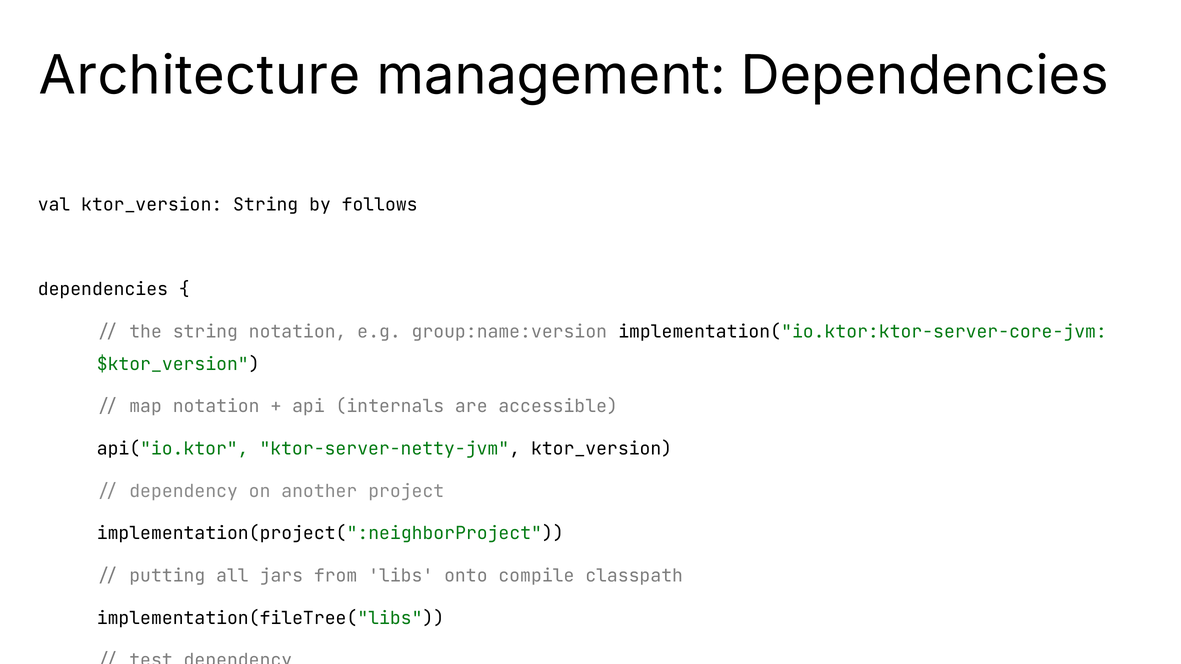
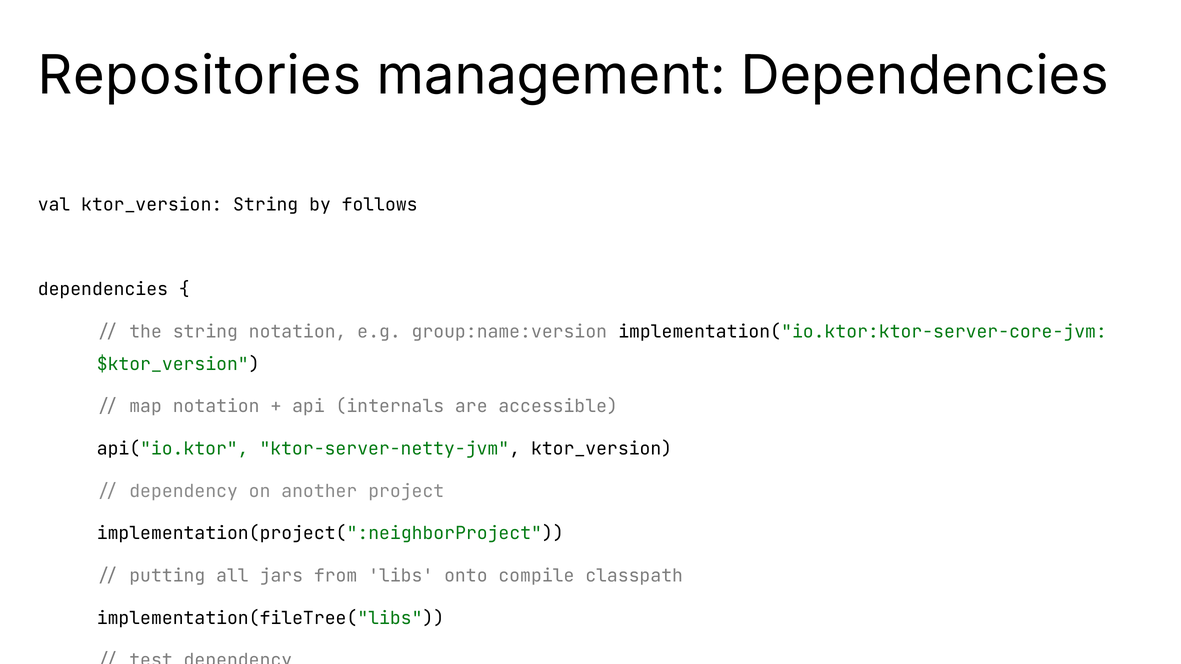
Architecture: Architecture -> Repositories (199, 76)
